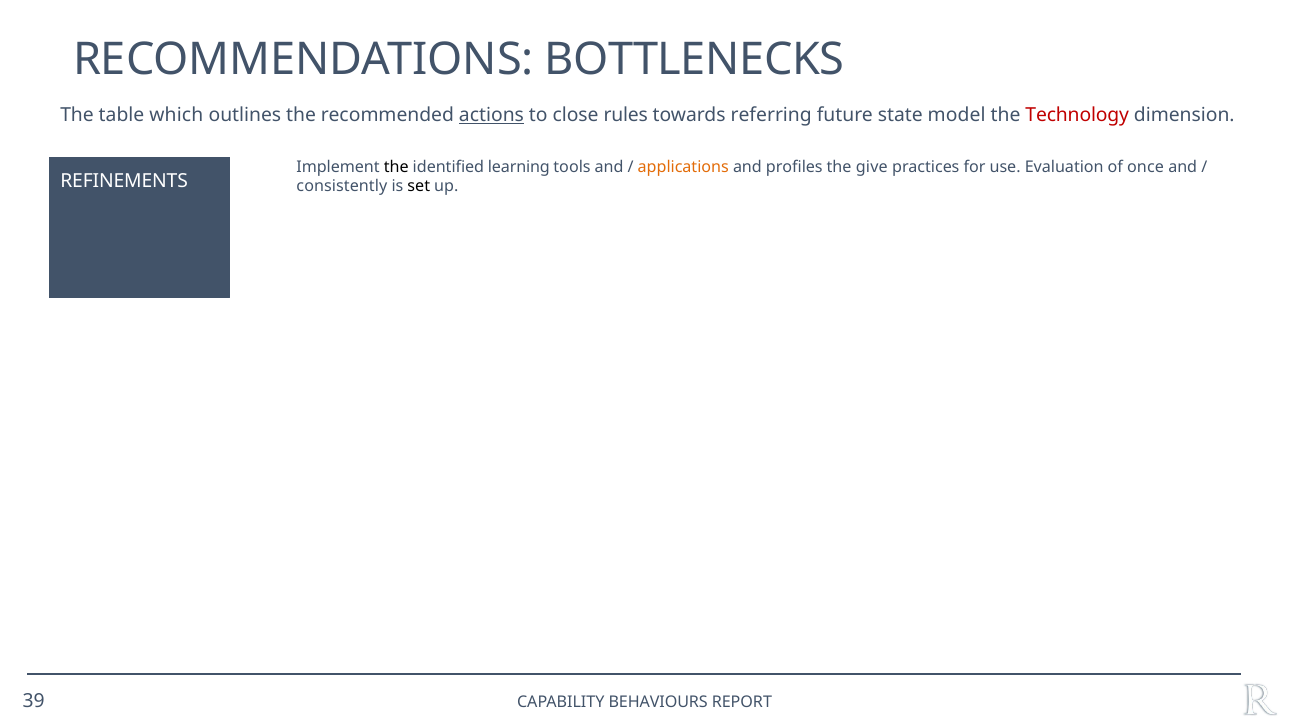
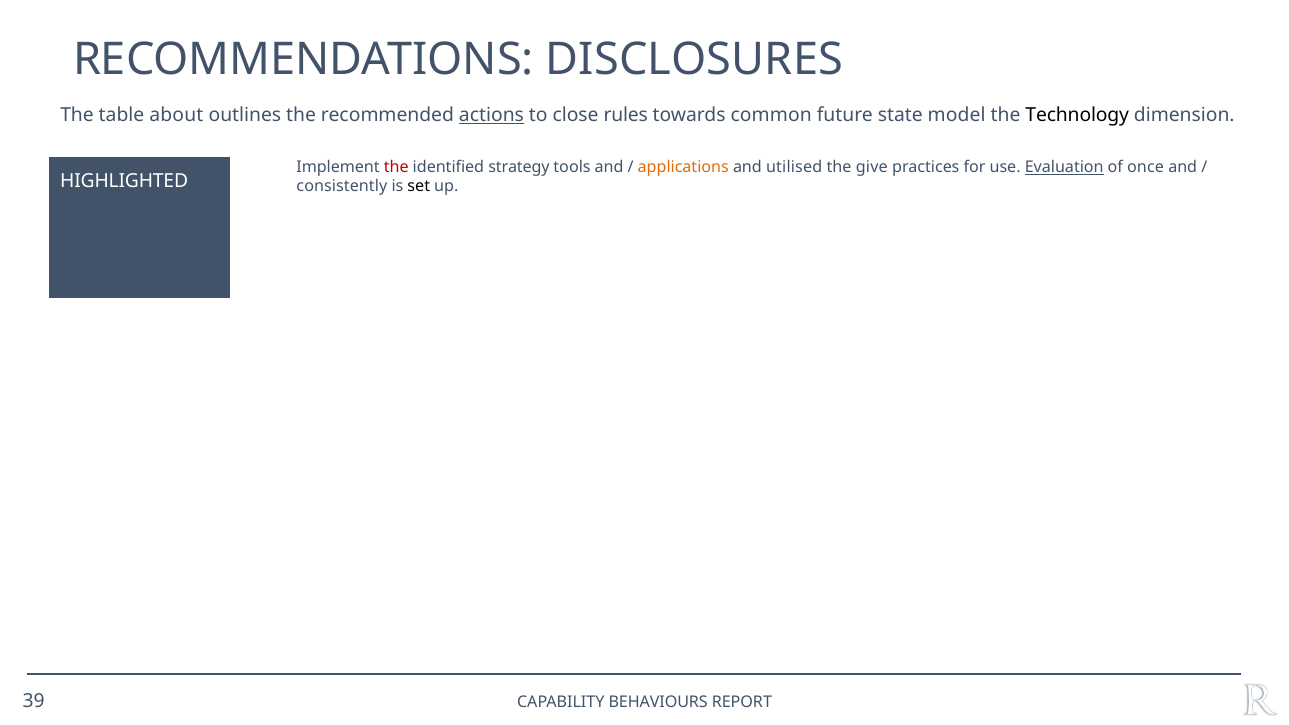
BOTTLENECKS: BOTTLENECKS -> DISCLOSURES (694, 60)
which: which -> about (176, 115)
referring: referring -> common (771, 115)
Technology colour: red -> black (1077, 115)
the colour: black -> red (396, 167)
learning: learning -> strategy (519, 167)
profiles: profiles -> utilised (794, 167)
Evaluation underline: none -> present (1064, 167)
REFINEMENTS: REFINEMENTS -> HIGHLIGHTED (124, 181)
